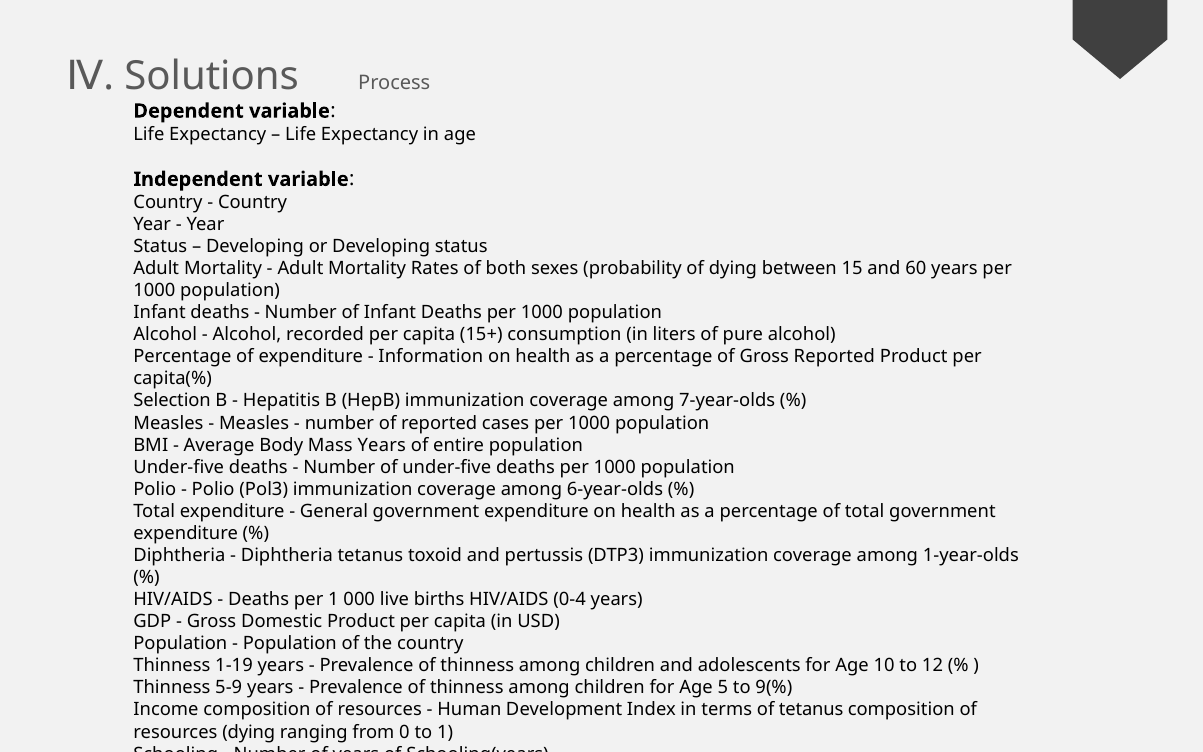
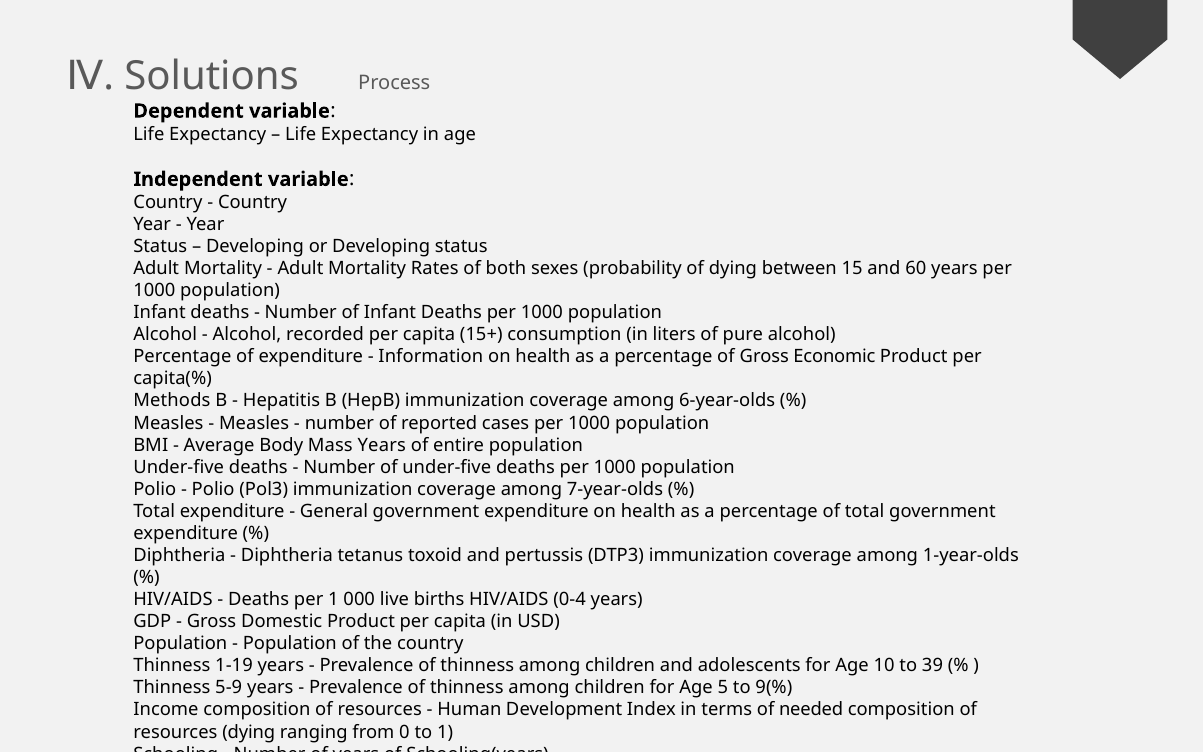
Gross Reported: Reported -> Economic (834, 357)
Selection: Selection -> Methods (172, 401)
7-year-olds: 7-year-olds -> 6-year-olds (727, 401)
6-year-olds: 6-year-olds -> 7-year-olds (615, 489)
12: 12 -> 39 (933, 666)
of tetanus: tetanus -> needed (811, 710)
